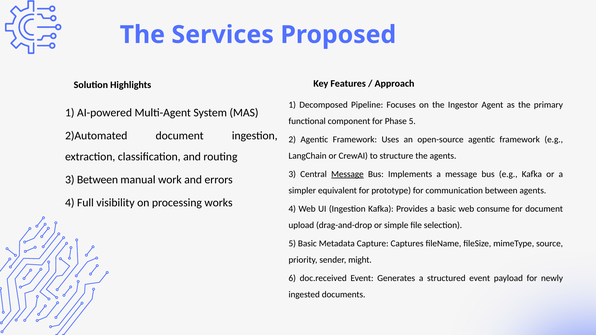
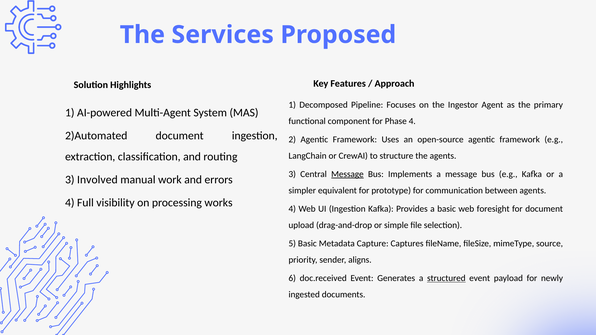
Phase 5: 5 -> 4 (412, 121)
3 Between: Between -> Involved (97, 180)
consume: consume -> foresight (493, 209)
might: might -> aligns (360, 260)
structured underline: none -> present (446, 278)
